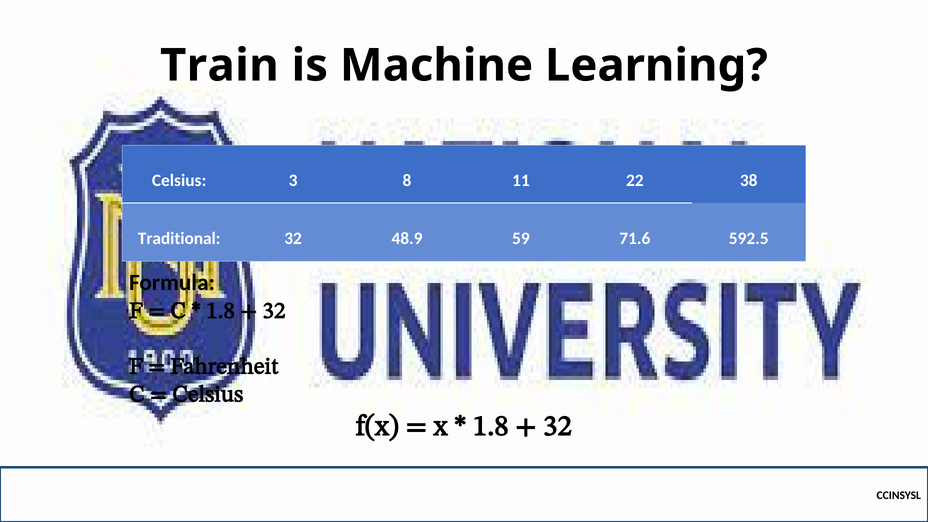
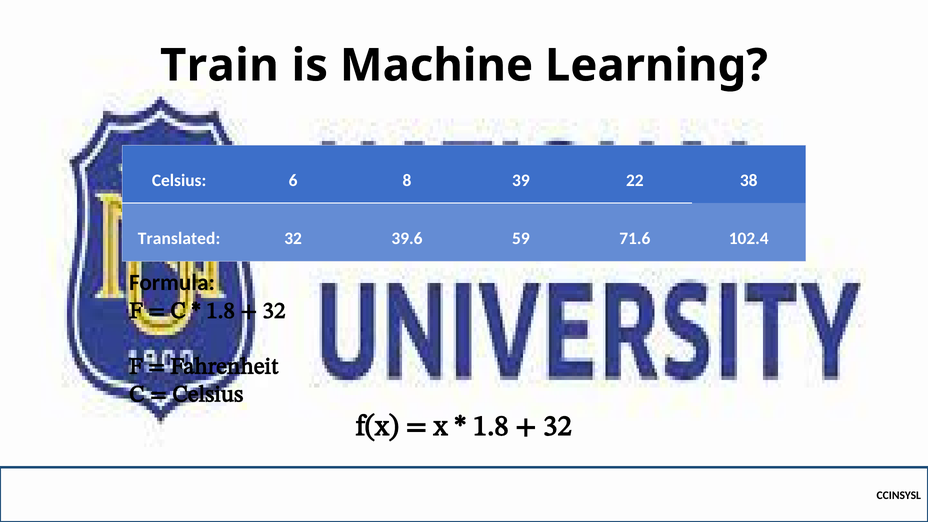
3: 3 -> 6 (293, 181)
11: 11 -> 39 (521, 181)
Traditional: Traditional -> Translated (179, 239)
48.9: 48.9 -> 39.6 (407, 239)
592.5: 592.5 -> 102.4 (749, 239)
